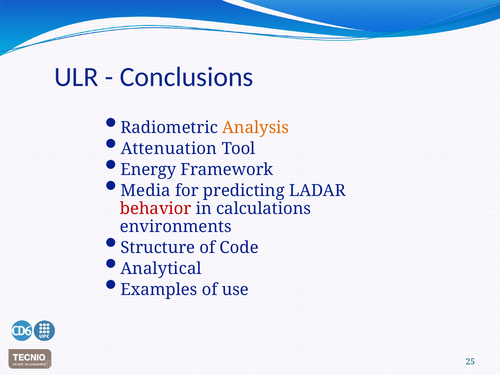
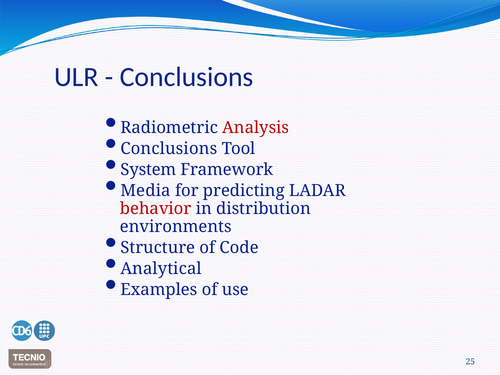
Analysis colour: orange -> red (256, 128)
Attenuation: Attenuation -> Conclusions (169, 149)
Energy: Energy -> System (148, 170)
calculations: calculations -> distribution (264, 209)
